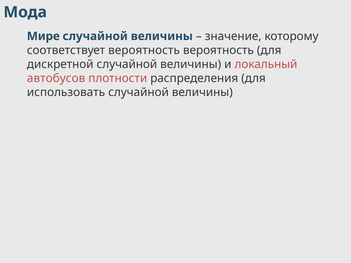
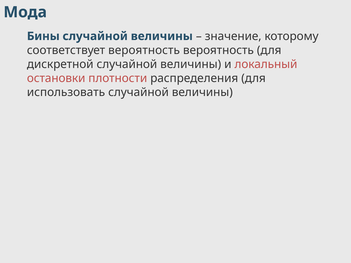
Мире: Мире -> Бины (43, 36)
автобусов: автобусов -> остановки (56, 78)
